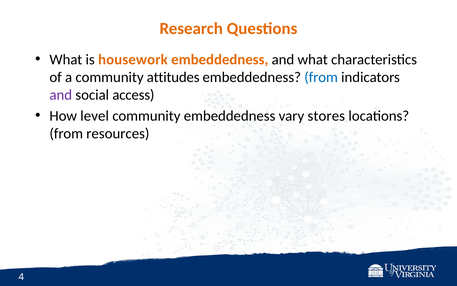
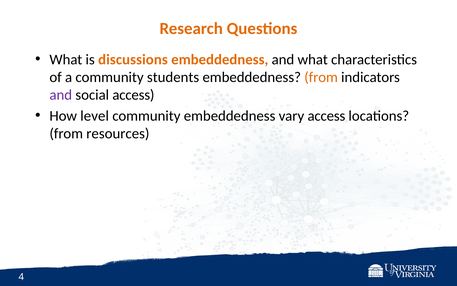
housework: housework -> discussions (133, 59)
attitudes: attitudes -> students (173, 77)
from colour: blue -> orange (321, 77)
vary stores: stores -> access (326, 116)
